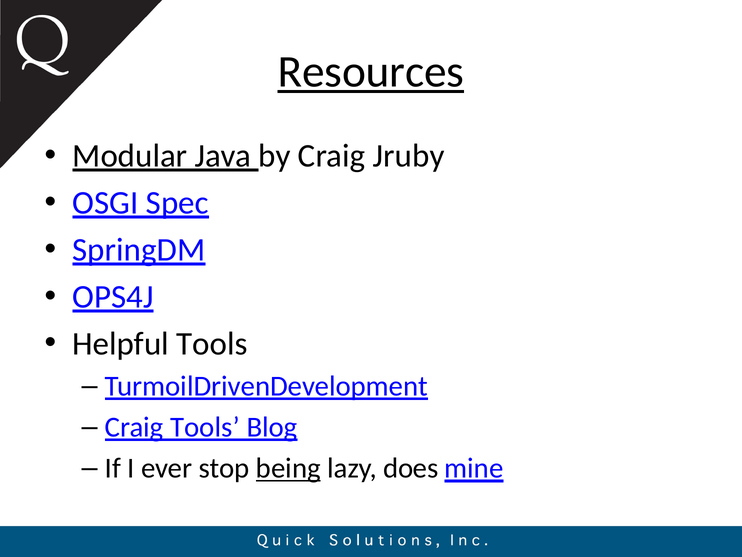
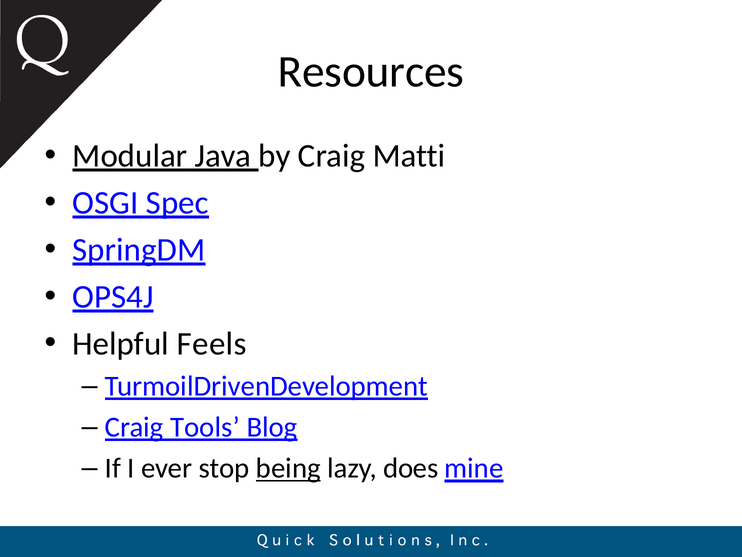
Resources underline: present -> none (371, 72)
Jruby: Jruby -> Matti (409, 156)
Helpful Tools: Tools -> Feels (212, 343)
